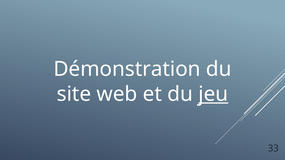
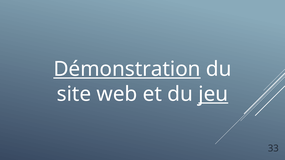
Démonstration underline: none -> present (127, 69)
